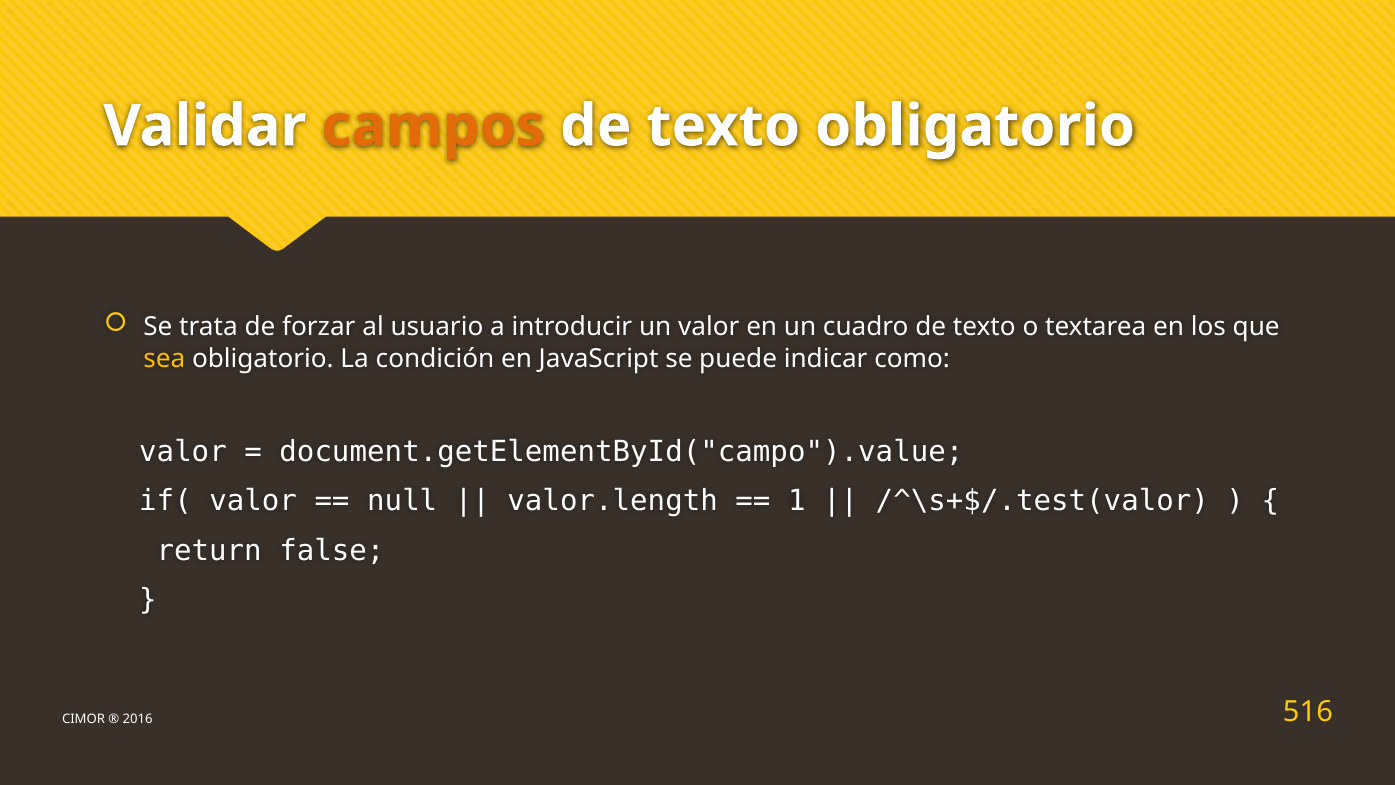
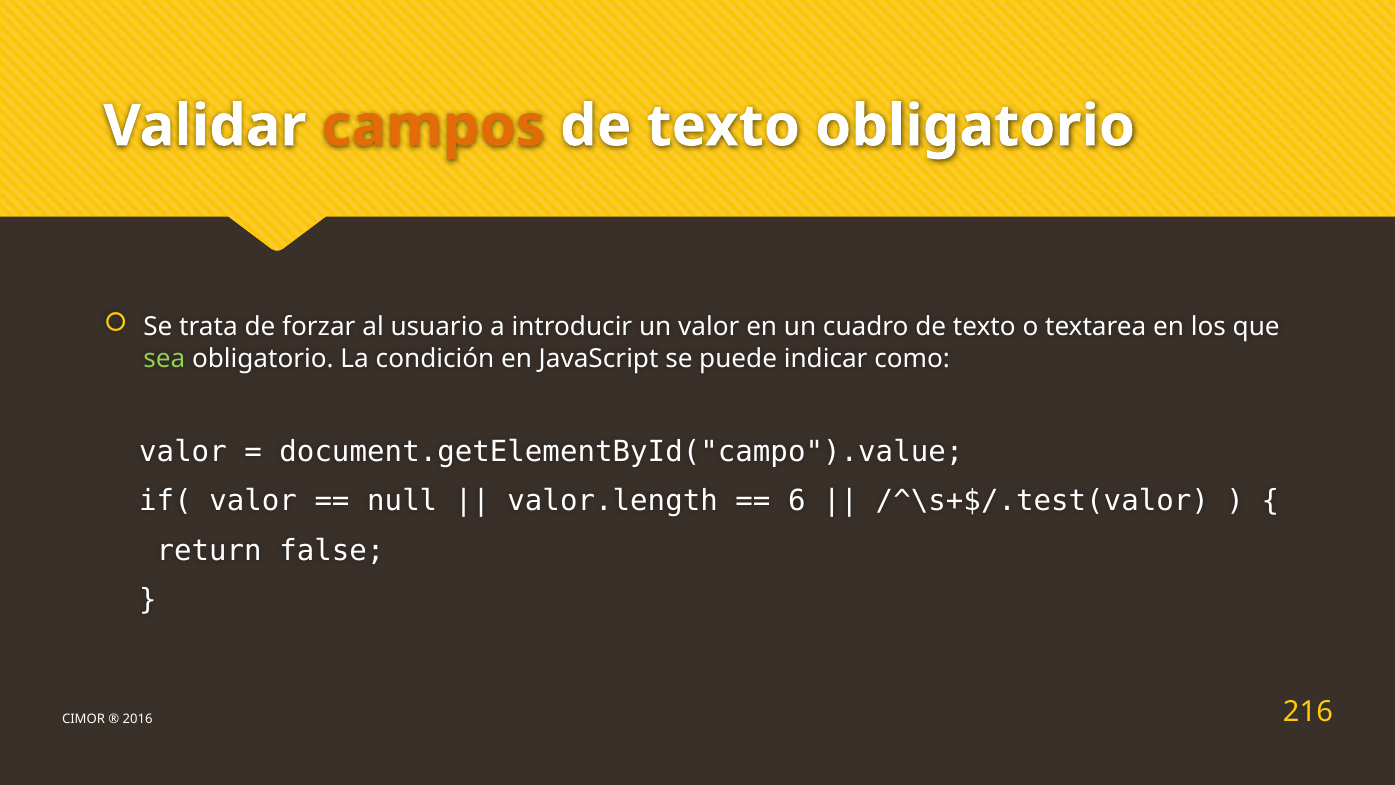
sea colour: yellow -> light green (164, 358)
1: 1 -> 6 (797, 501)
516: 516 -> 216 (1308, 711)
